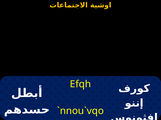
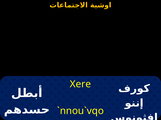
Efqh: Efqh -> Xere (80, 85)
